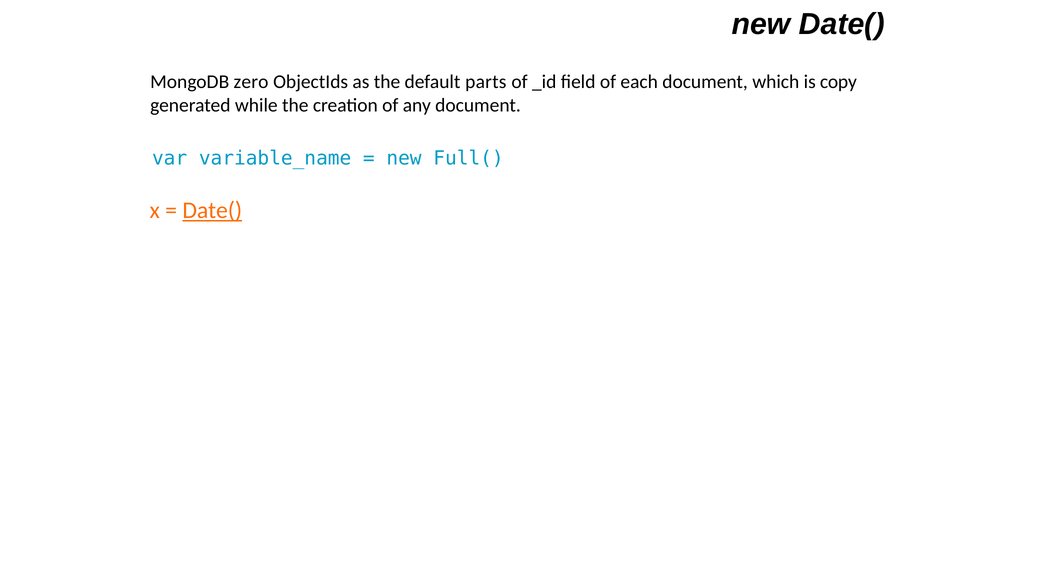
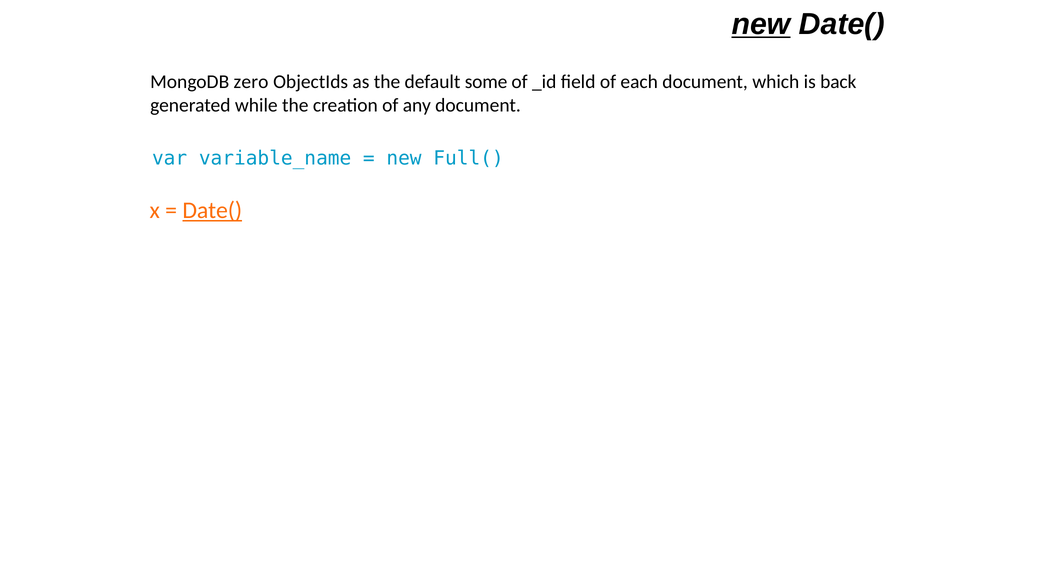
new underline: none -> present (761, 24)
parts: parts -> some (486, 82)
copy: copy -> back (838, 82)
